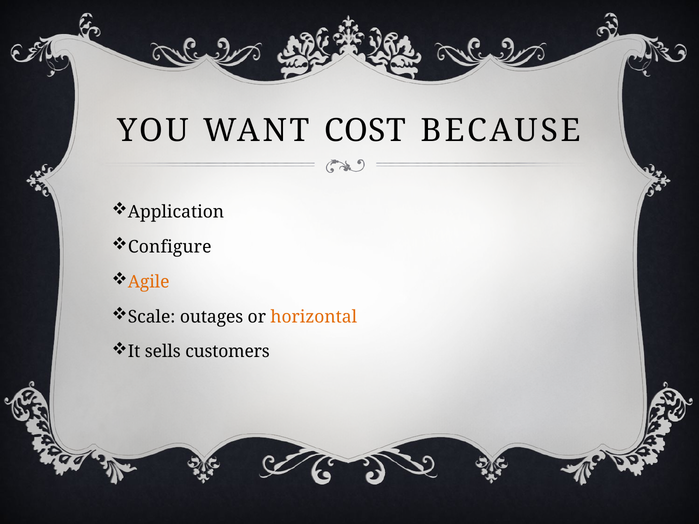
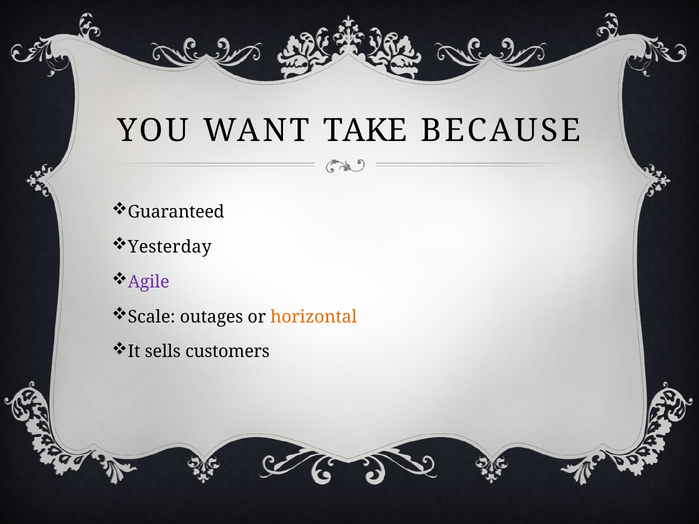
COST: COST -> TAKE (365, 131)
Application: Application -> Guaranteed (176, 212)
Configure: Configure -> Yesterday (170, 247)
Agile colour: orange -> purple (149, 282)
